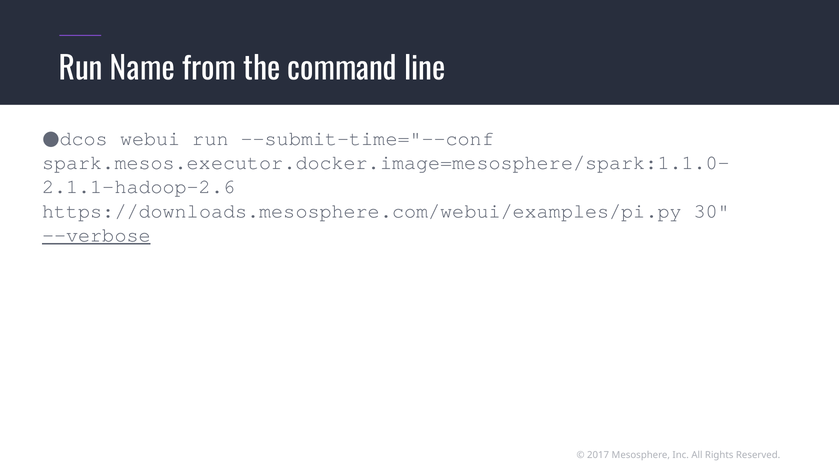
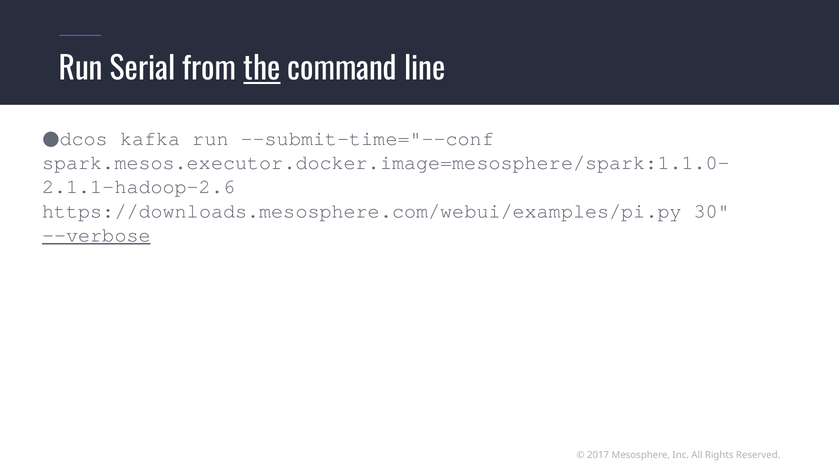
Name: Name -> Serial (143, 69)
the underline: none -> present (262, 69)
webui: webui -> kafka (150, 139)
